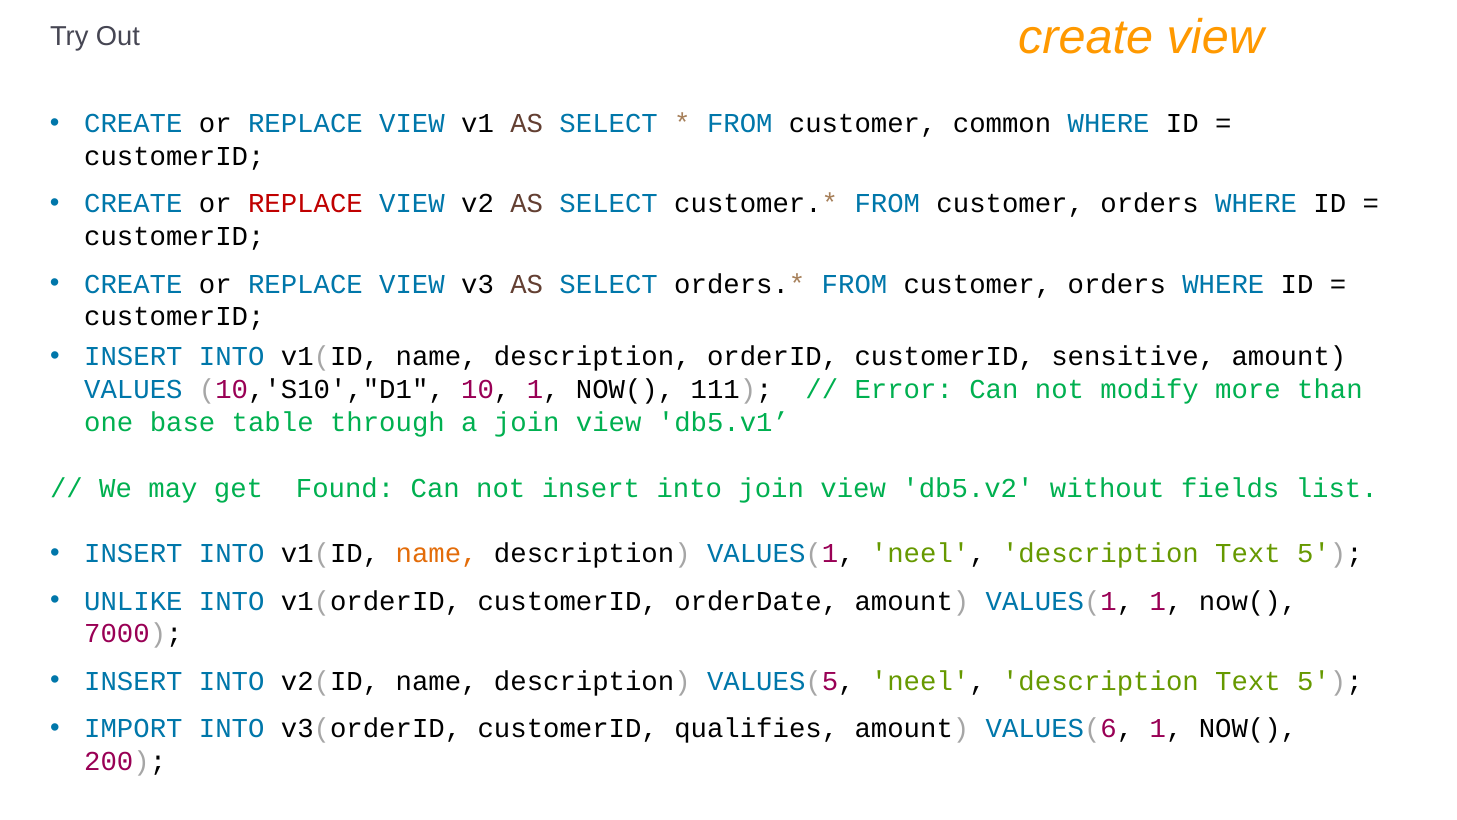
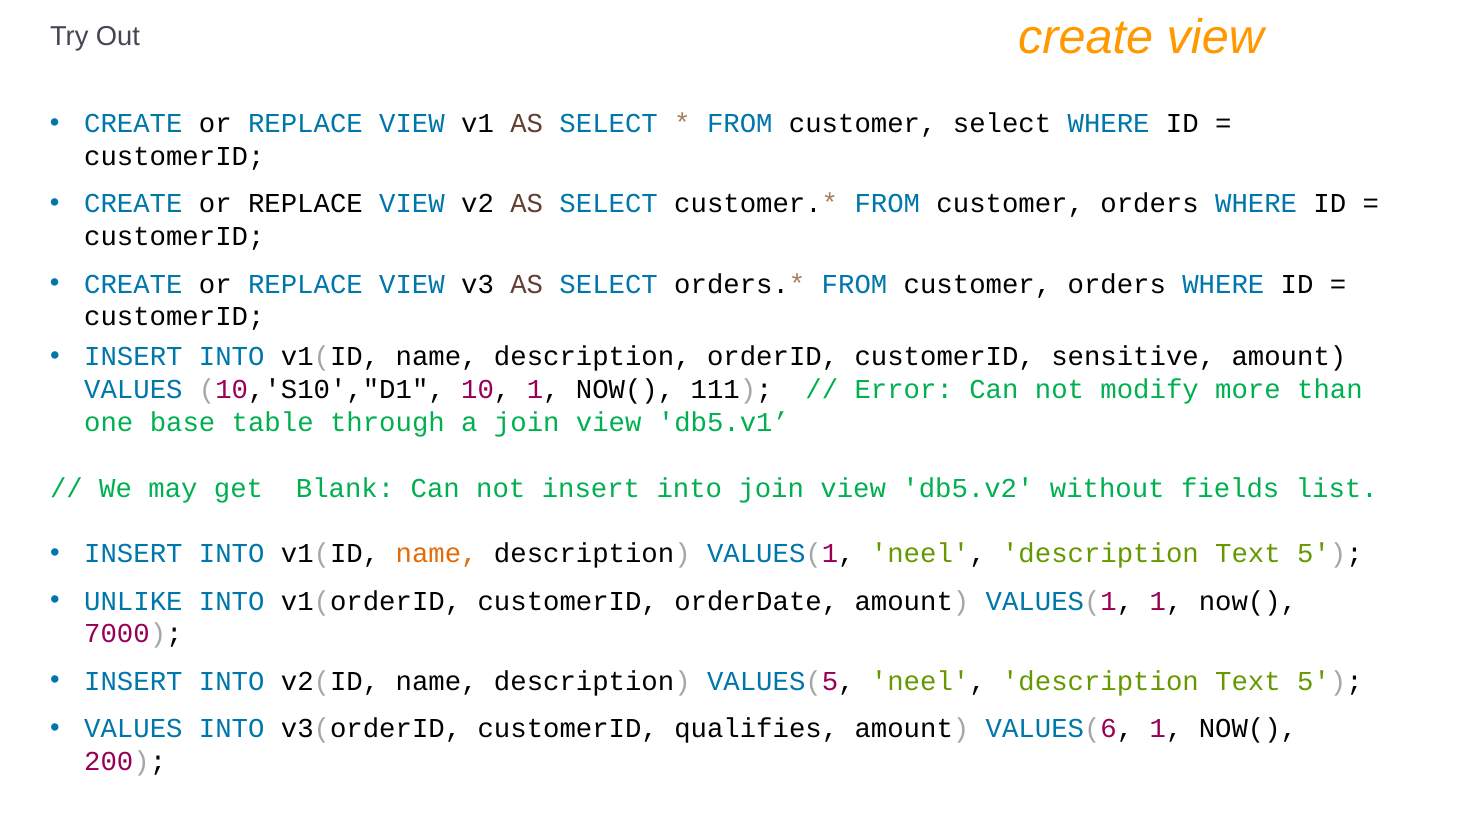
customer common: common -> select (1002, 124)
REPLACE colour: red -> black (305, 204)
Found: Found -> Blank (345, 488)
IMPORT: IMPORT -> VALUES (133, 728)
